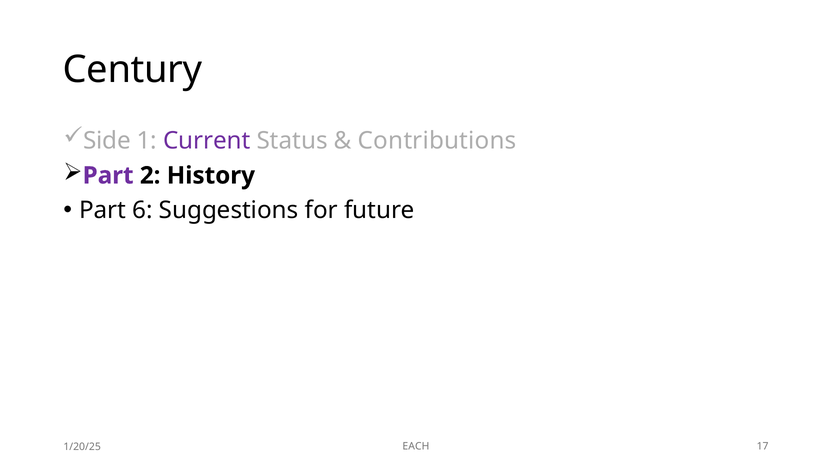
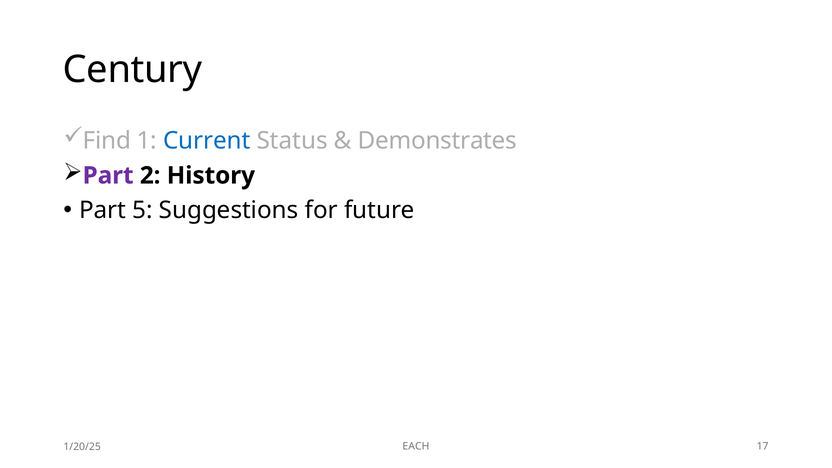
Side: Side -> Find (107, 141)
Current colour: purple -> blue (207, 141)
Contributions: Contributions -> Demonstrates (437, 141)
6: 6 -> 5 (142, 210)
